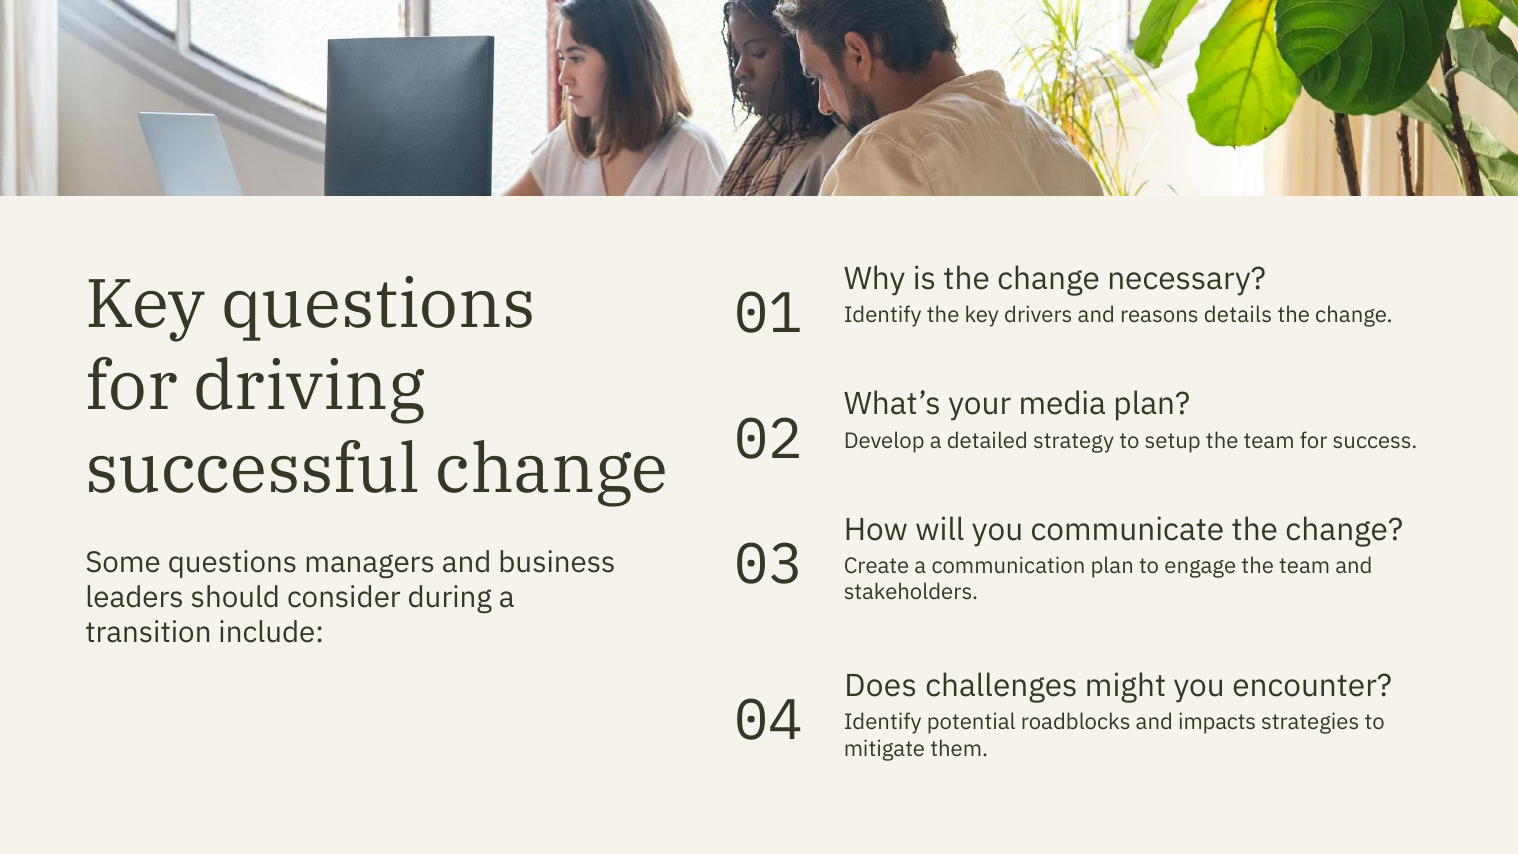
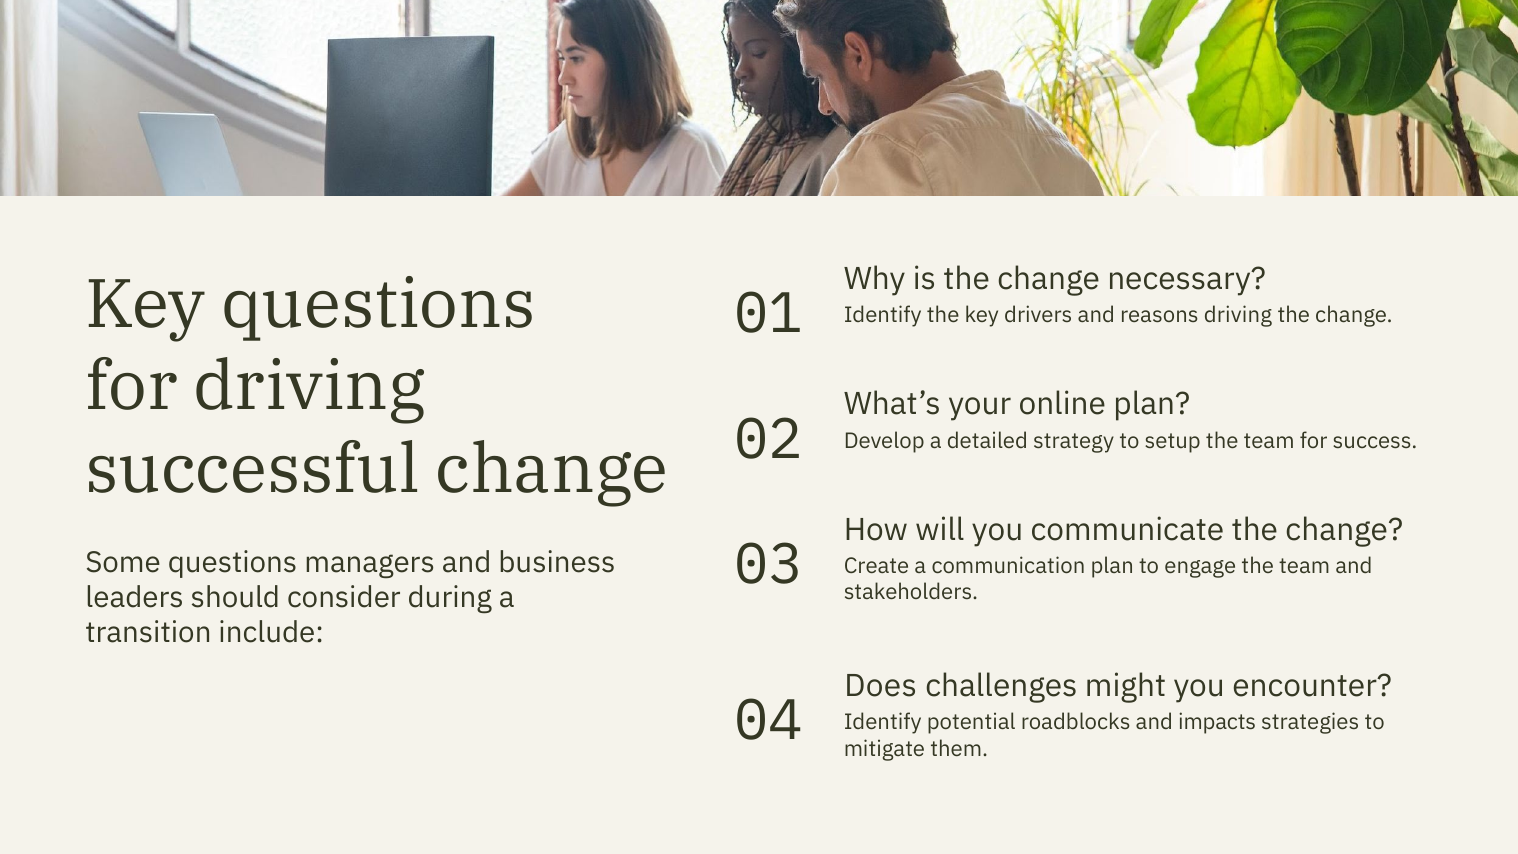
reasons details: details -> driving (1238, 316)
media: media -> online (1062, 404)
